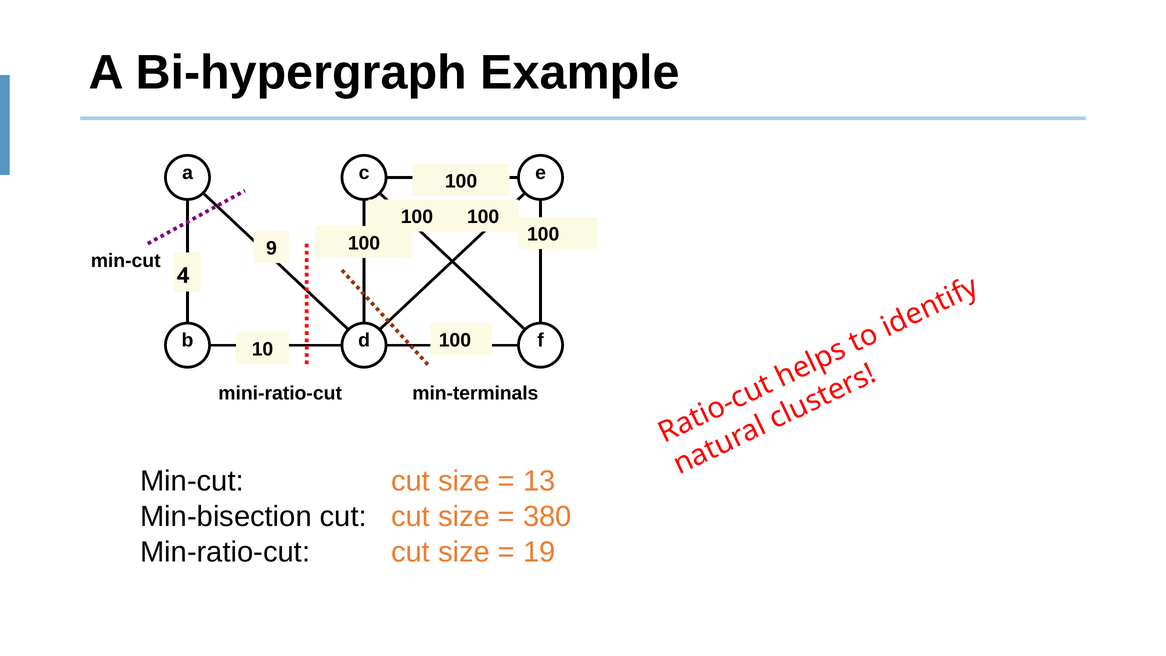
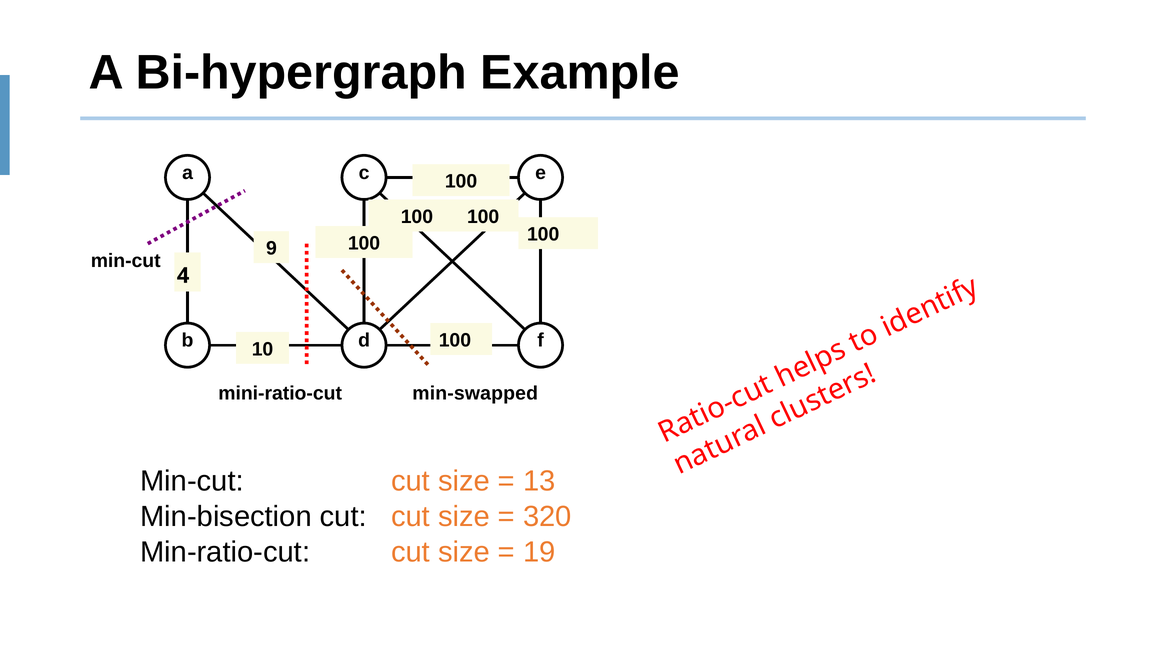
min-terminals: min-terminals -> min-swapped (475, 393)
380: 380 -> 320 (547, 517)
